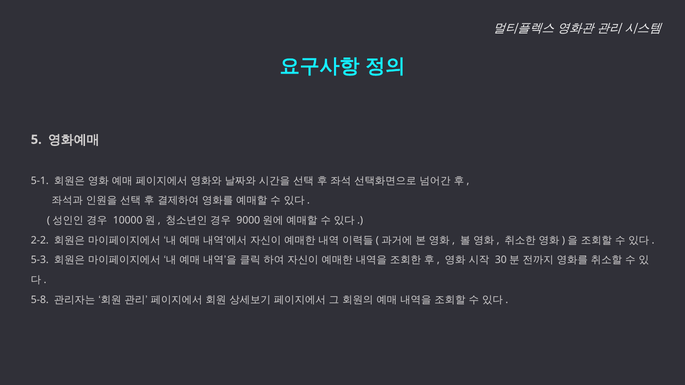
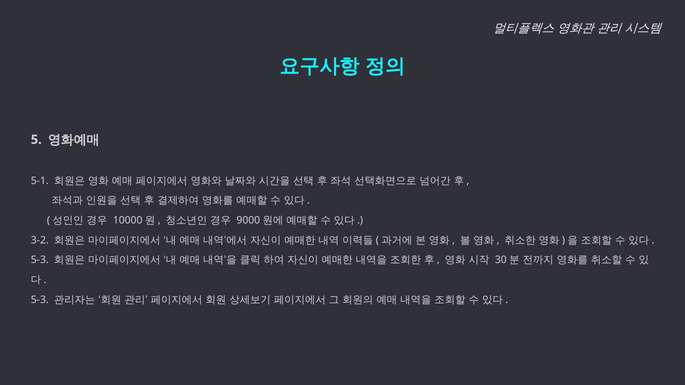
2-2: 2-2 -> 3-2 (40, 240)
5-8: 5-8 -> 5-3 (40, 300)
